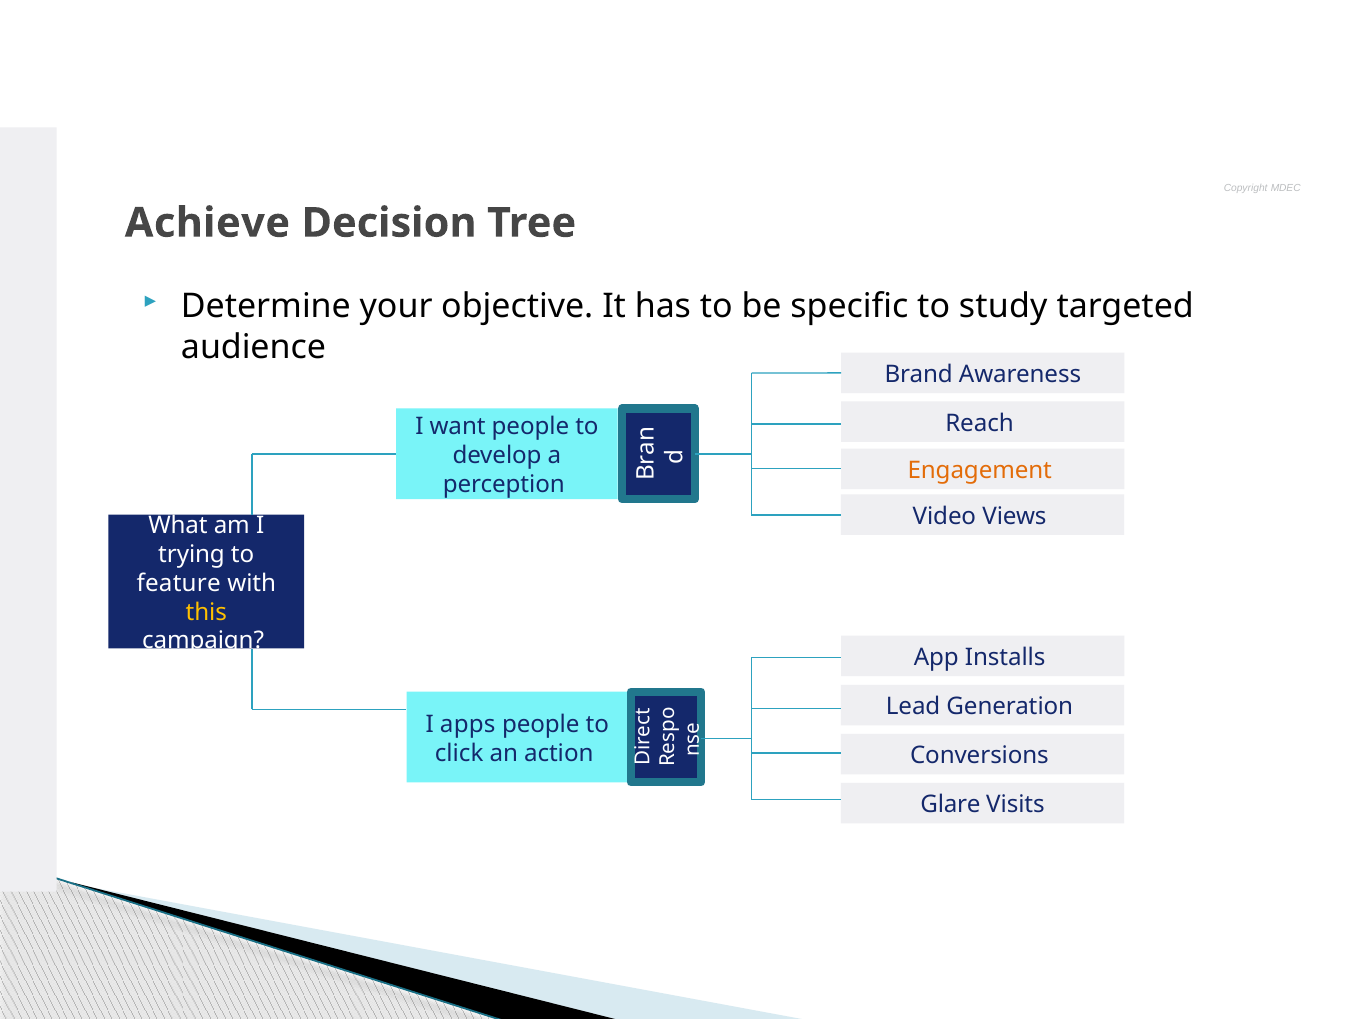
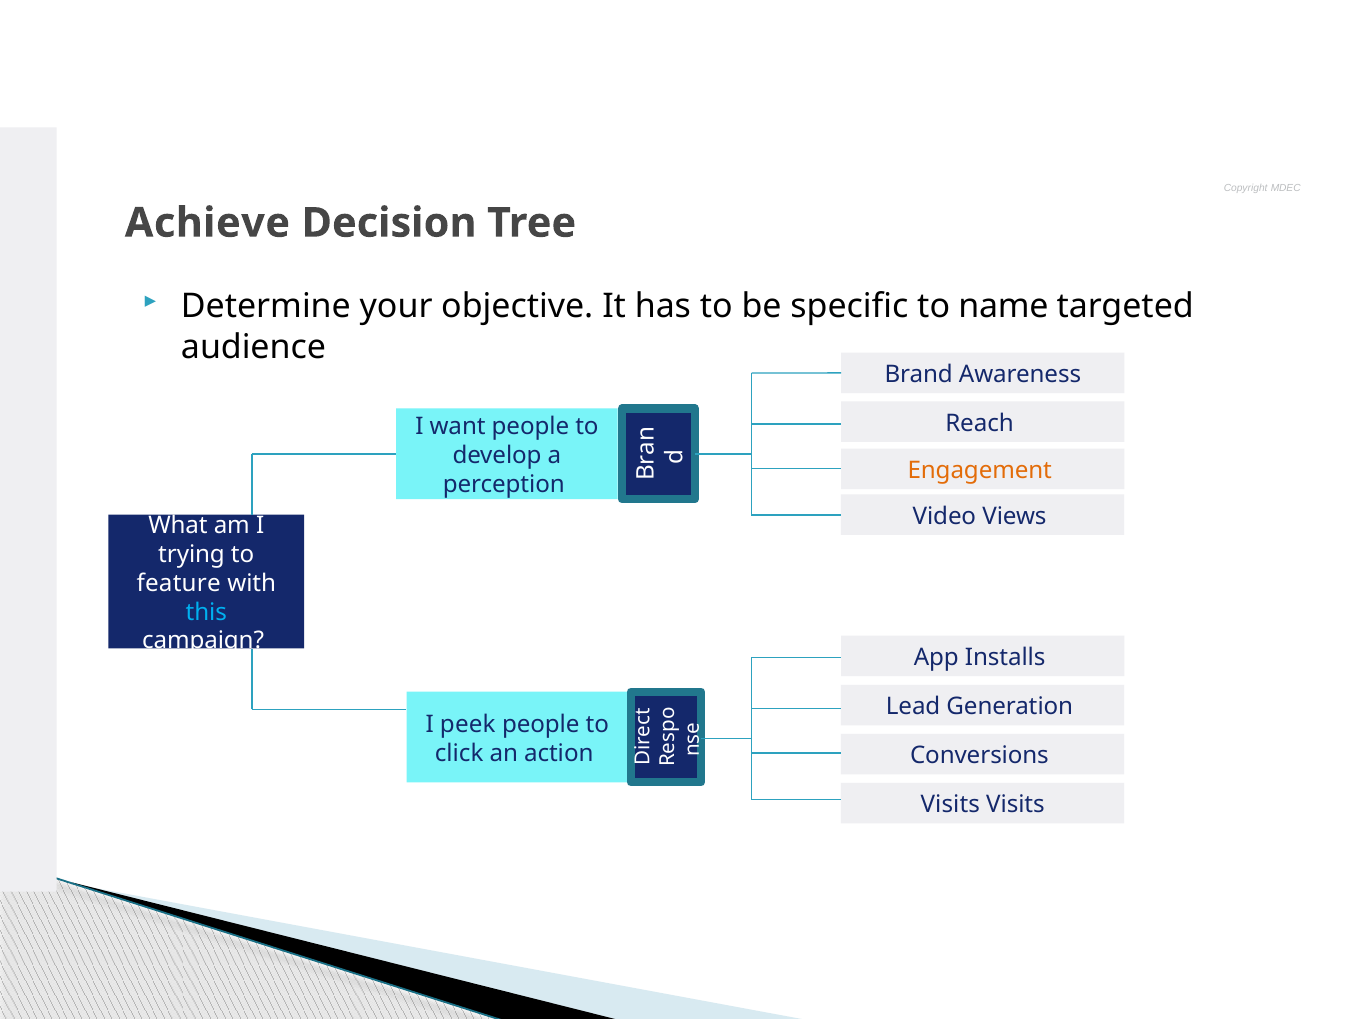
study: study -> name (1003, 307)
this colour: yellow -> light blue (206, 612)
apps: apps -> peek (468, 724)
Glare: Glare -> Visits (950, 805)
